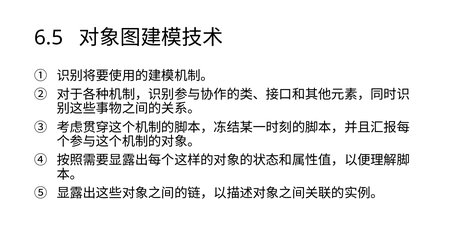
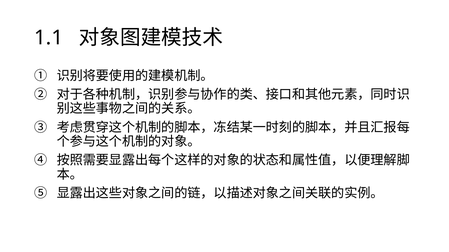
6.5: 6.5 -> 1.1 (49, 38)
